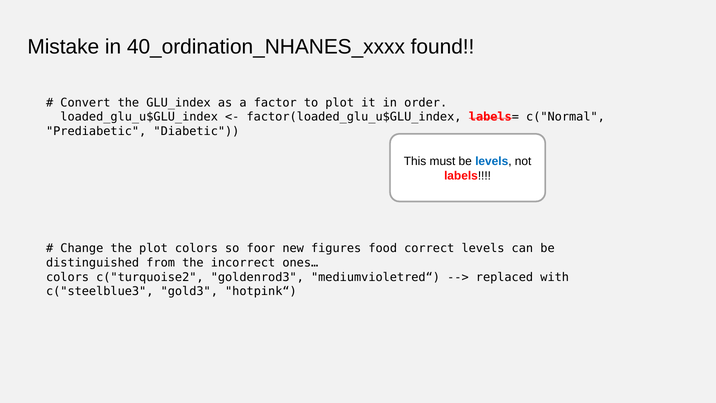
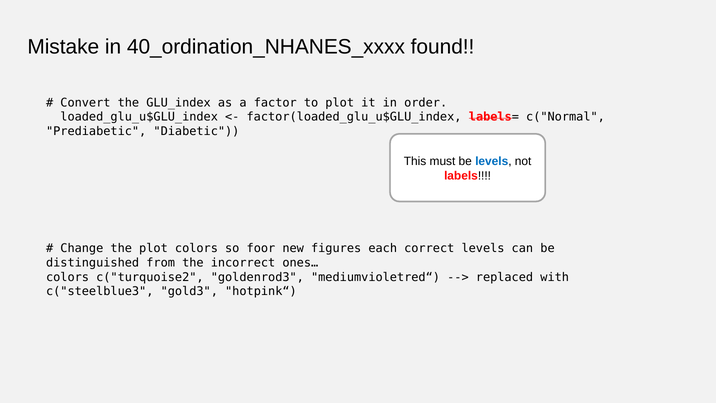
food: food -> each (383, 248)
